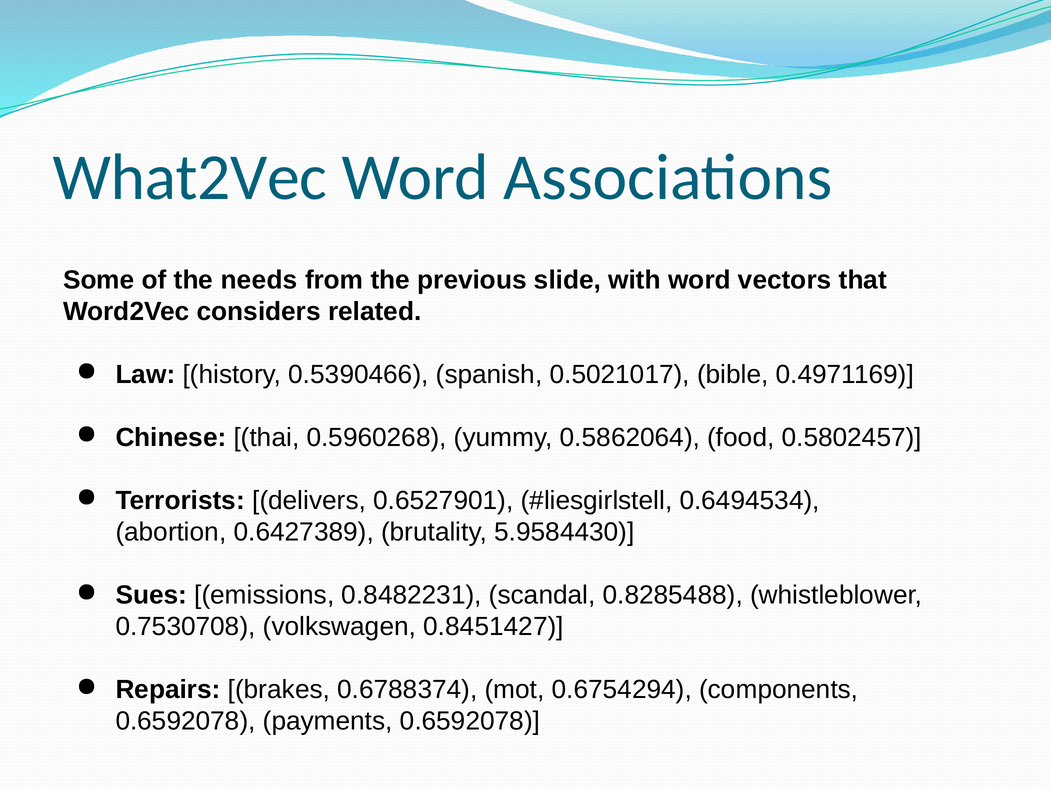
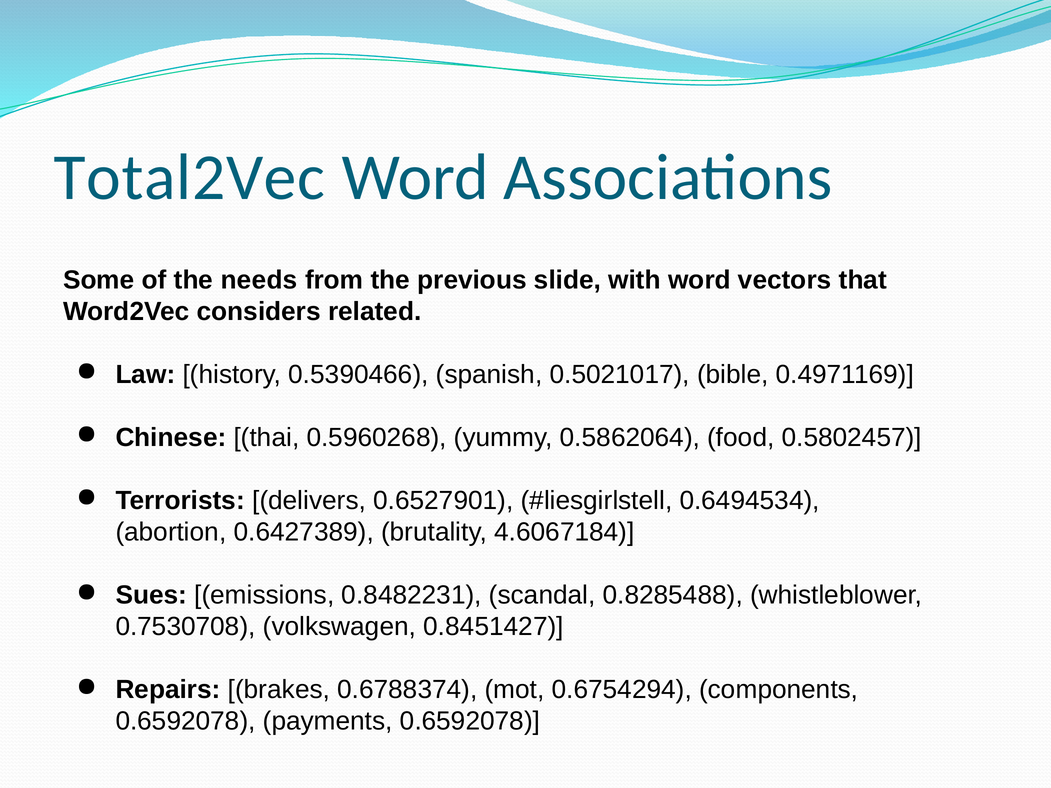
What2Vec: What2Vec -> Total2Vec (189, 177)
5.9584430: 5.9584430 -> 4.6067184 (564, 532)
